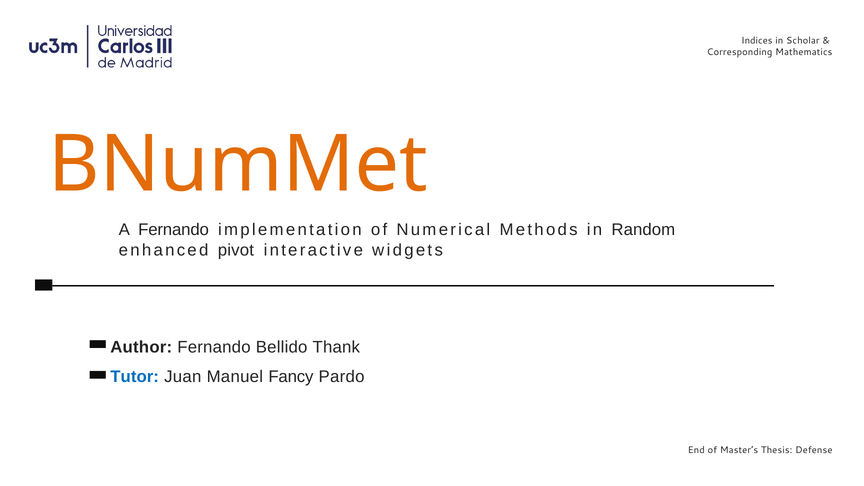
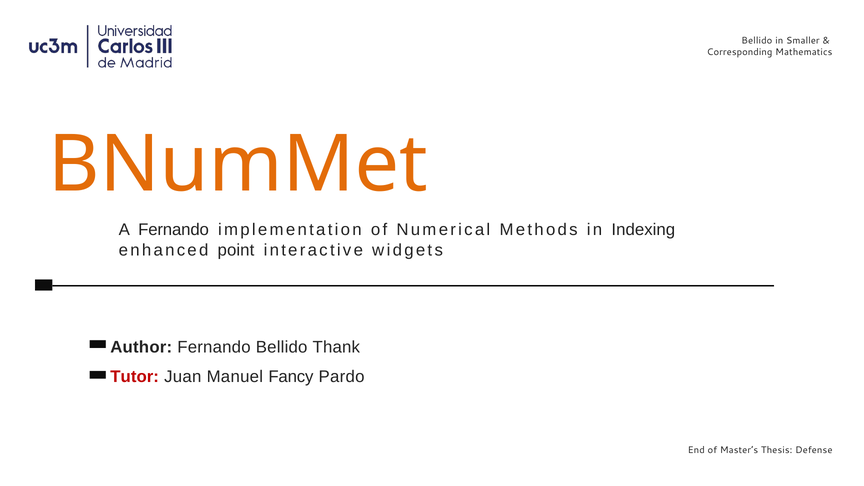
Indices: Indices -> Bellido (757, 41)
Scholar: Scholar -> Smaller (803, 41)
Random: Random -> Indexing (643, 230)
pivot: pivot -> point (236, 250)
Tutor colour: blue -> red (135, 377)
